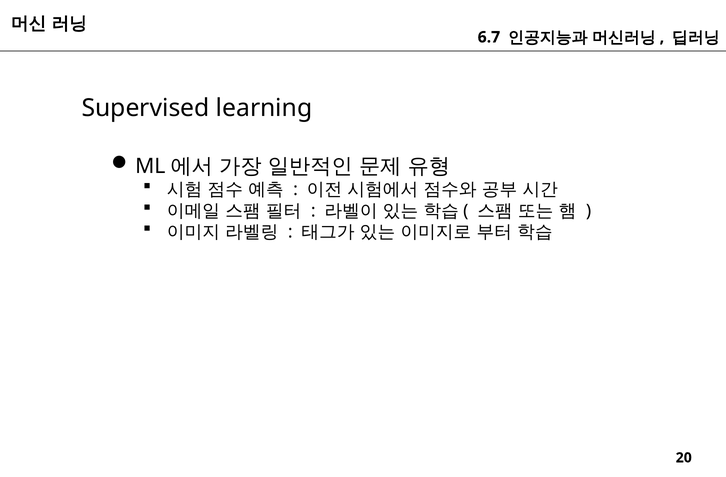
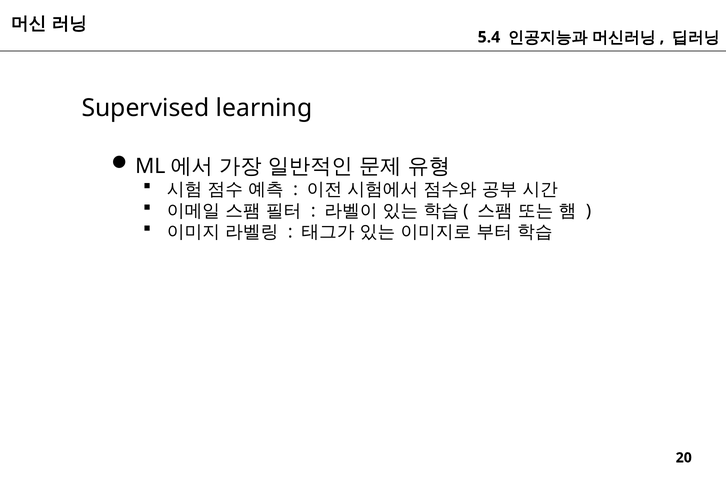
6.7: 6.7 -> 5.4 (489, 37)
